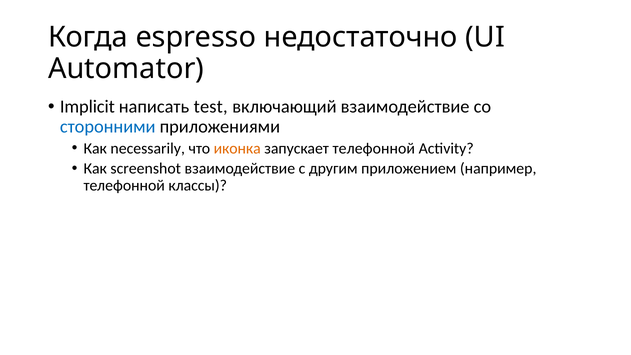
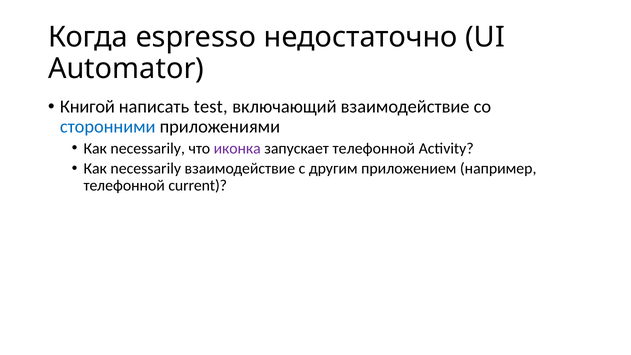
Implicit: Implicit -> Книгой (87, 107)
иконка colour: orange -> purple (237, 148)
screenshot: screenshot -> necessarily (146, 169)
классы: классы -> current (198, 186)
